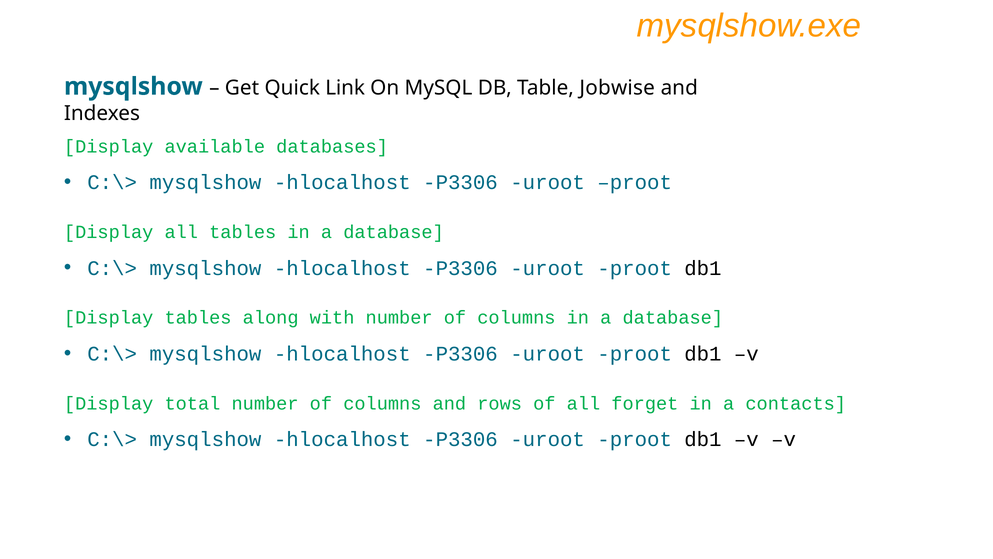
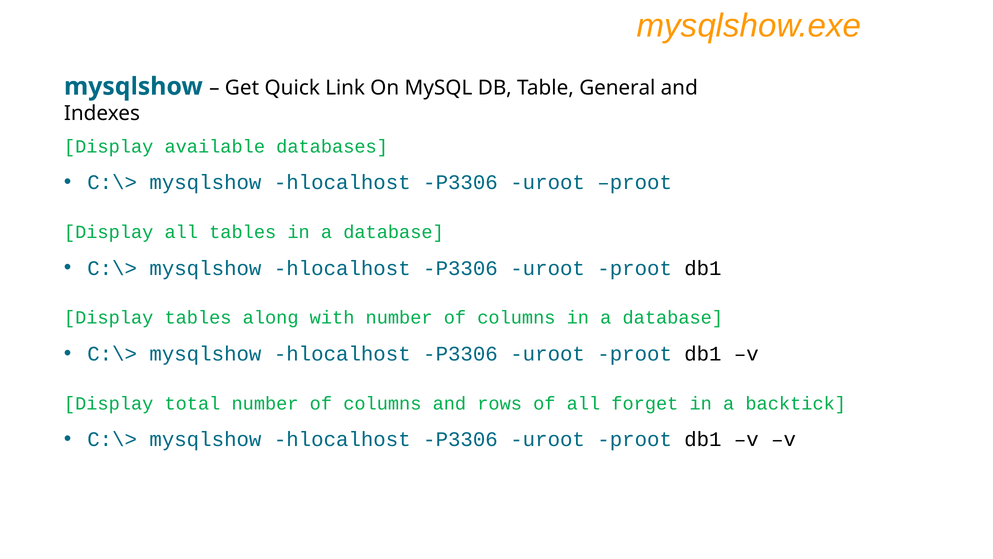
Jobwise: Jobwise -> General (617, 88)
contacts: contacts -> backtick (796, 403)
